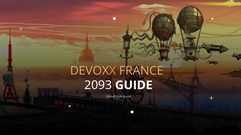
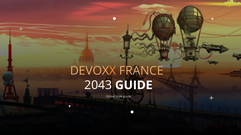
2093: 2093 -> 2043 (98, 86)
